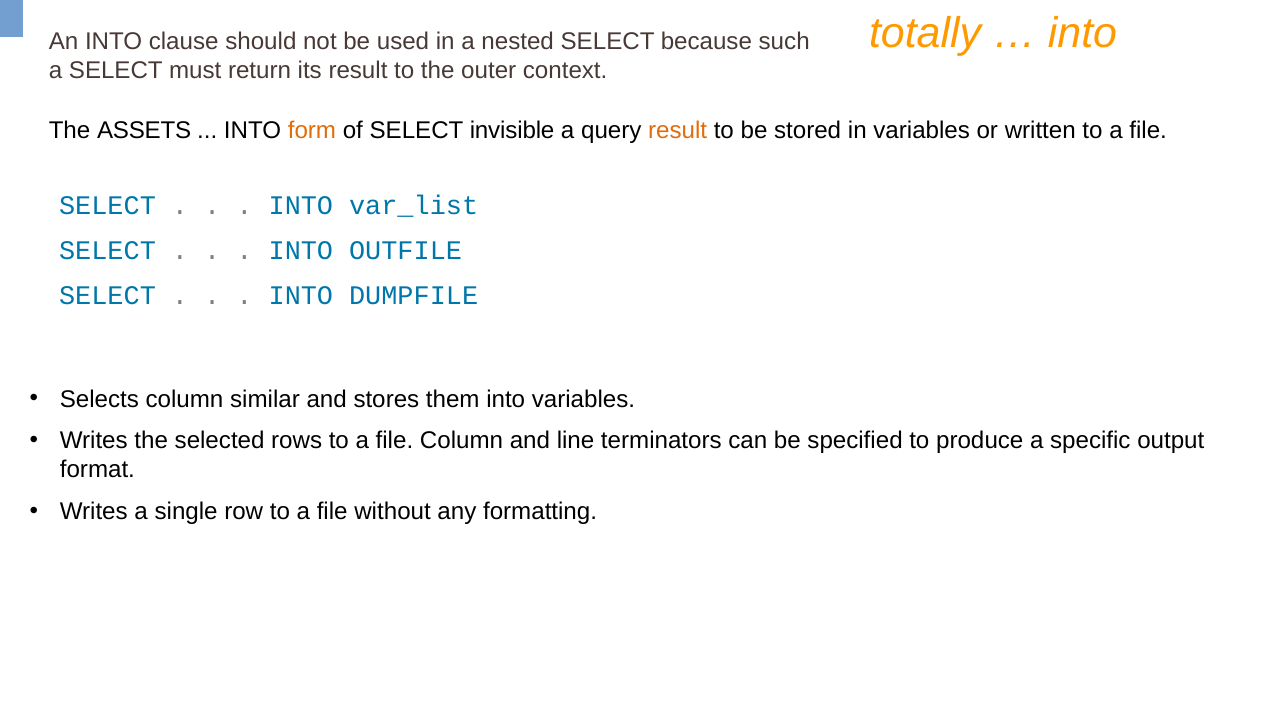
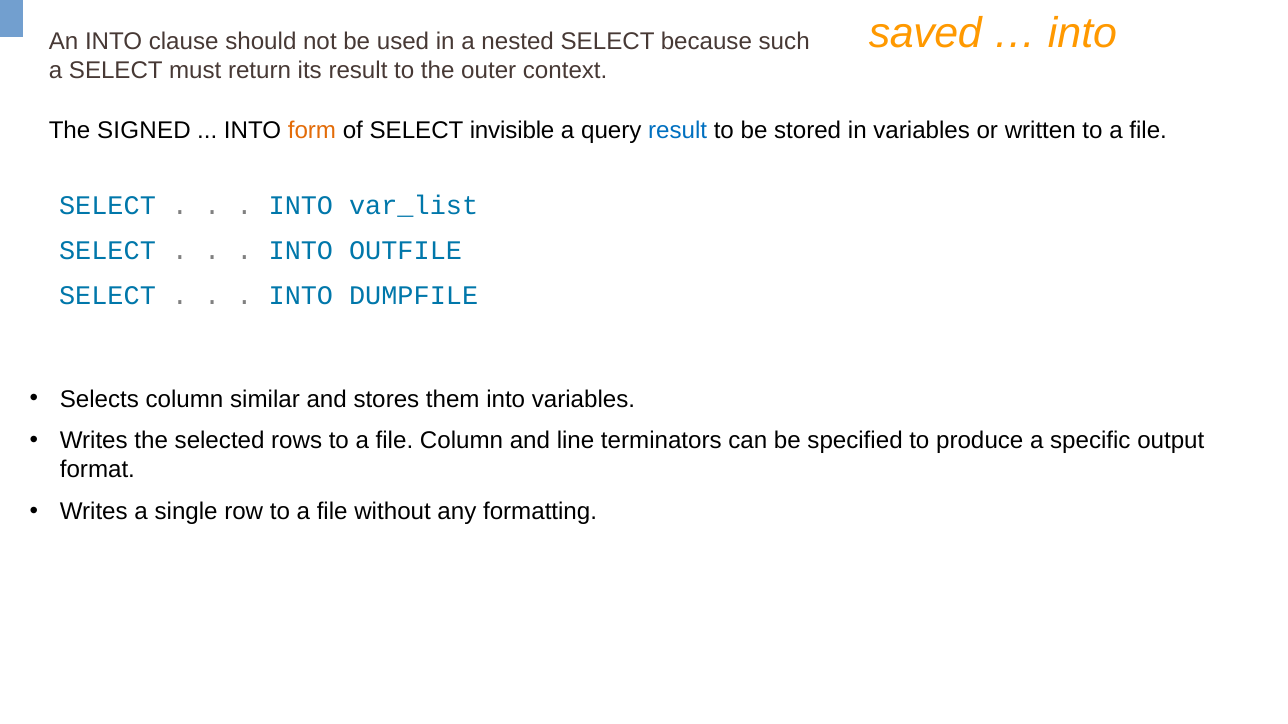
totally: totally -> saved (925, 34)
ASSETS: ASSETS -> SIGNED (144, 131)
result colour: orange -> blue (678, 131)
